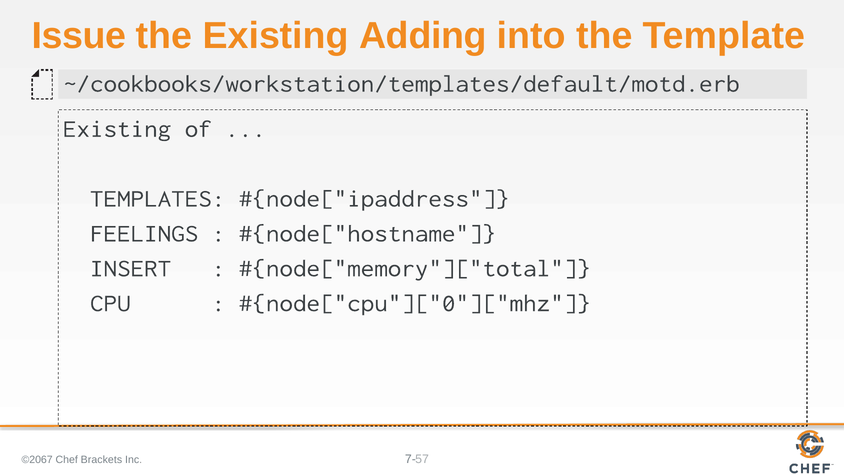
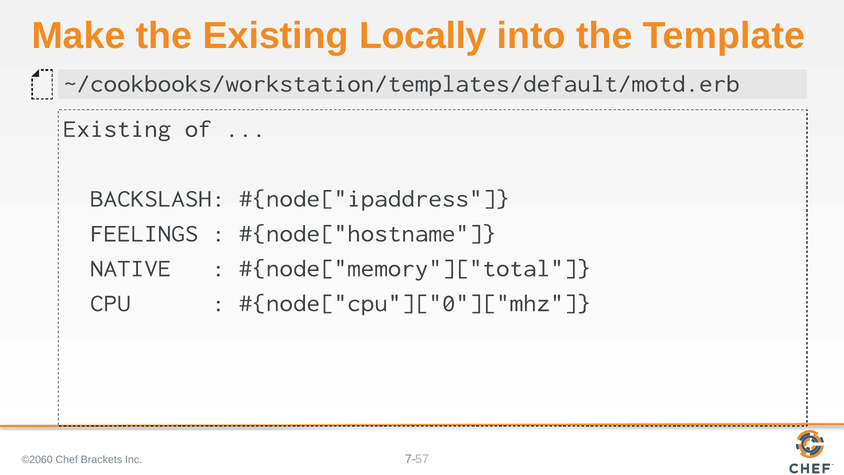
Issue: Issue -> Make (79, 36)
Adding: Adding -> Locally (423, 36)
TEMPLATES: TEMPLATES -> BACKSLASH (158, 198)
INSERT: INSERT -> NATIVE (131, 268)
©2067: ©2067 -> ©2060 (37, 459)
